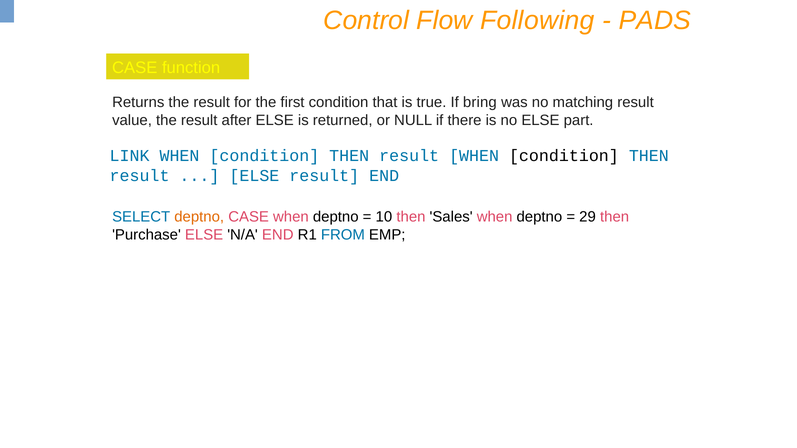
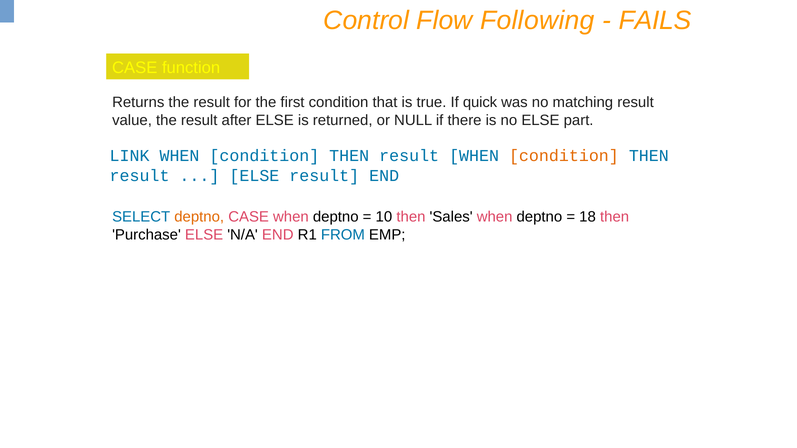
PADS: PADS -> FAILS (655, 21)
bring: bring -> quick (480, 103)
condition colour: black -> orange (564, 156)
29: 29 -> 18 (588, 217)
